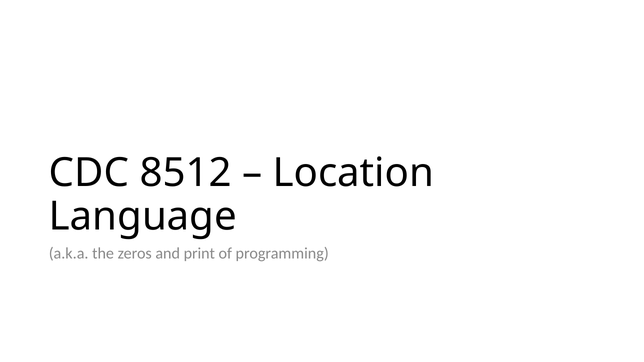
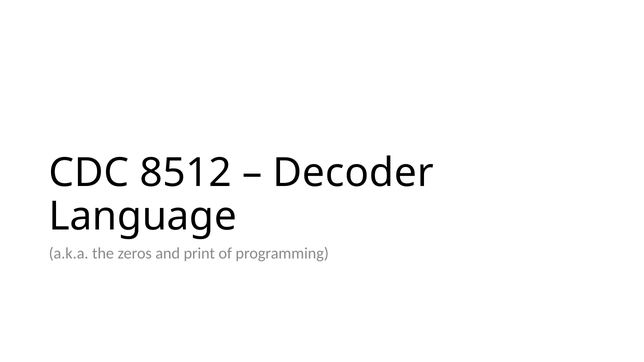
Location: Location -> Decoder (353, 173)
